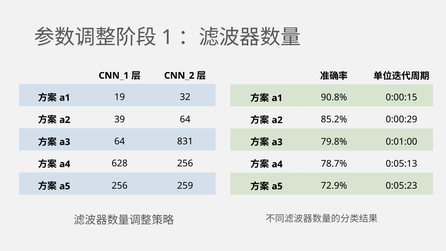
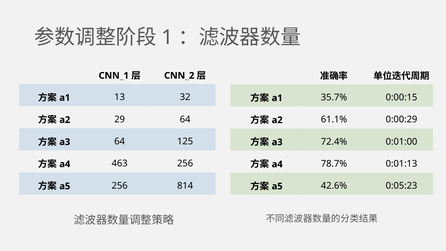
19: 19 -> 13 (120, 97)
90.8%: 90.8% -> 35.7% (334, 97)
39: 39 -> 29 (120, 119)
85.2%: 85.2% -> 61.1% (334, 119)
831: 831 -> 125 (185, 141)
79.8%: 79.8% -> 72.4% (334, 142)
628: 628 -> 463 (120, 163)
0:05:13: 0:05:13 -> 0:01:13 (402, 164)
259: 259 -> 814 (185, 186)
72.9%: 72.9% -> 42.6% (334, 186)
